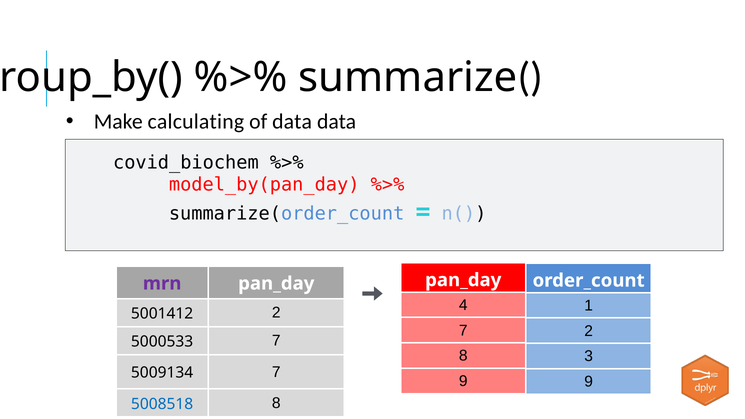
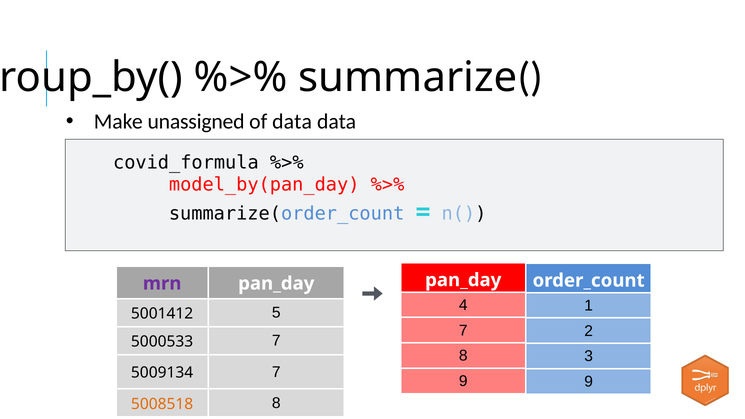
calculating: calculating -> unassigned (196, 122)
covid_biochem: covid_biochem -> covid_formula (186, 163)
5001412 2: 2 -> 5 (276, 313)
5008518 colour: blue -> orange (162, 404)
